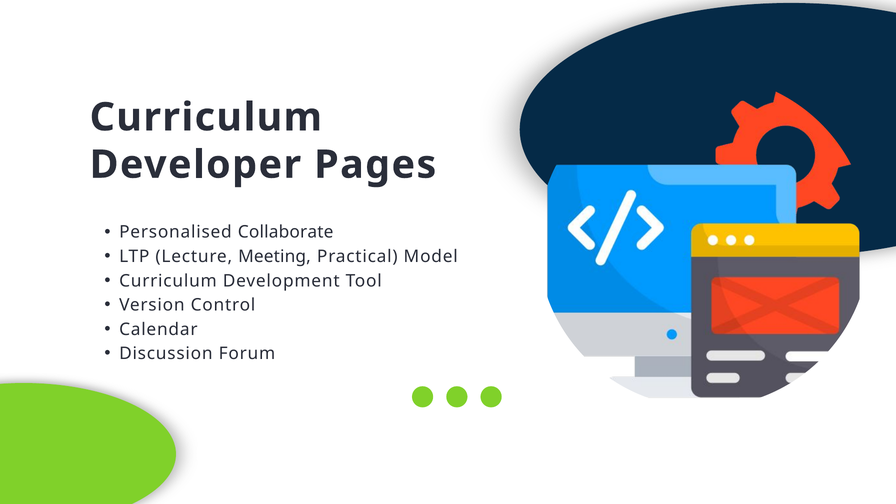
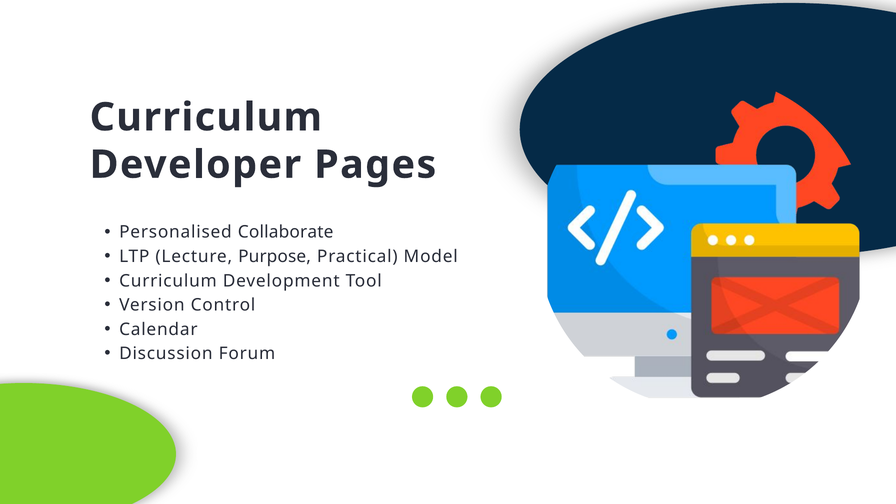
Meeting: Meeting -> Purpose (275, 257)
